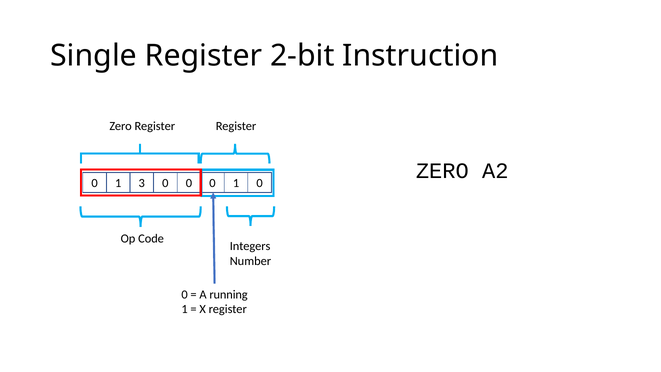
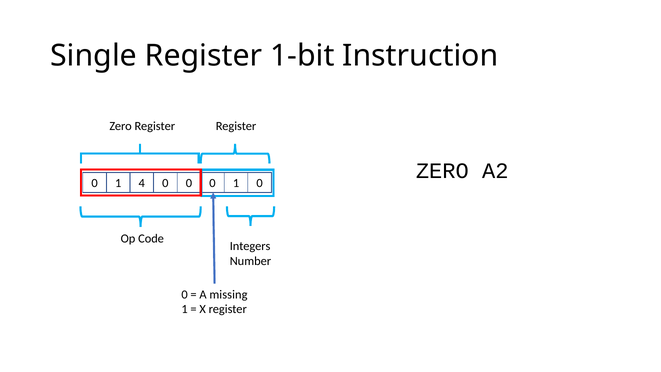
2-bit: 2-bit -> 1-bit (302, 56)
3: 3 -> 4 (142, 183)
running: running -> missing (228, 294)
